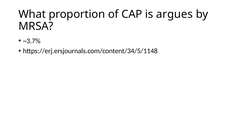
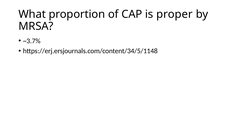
argues: argues -> proper (174, 14)
